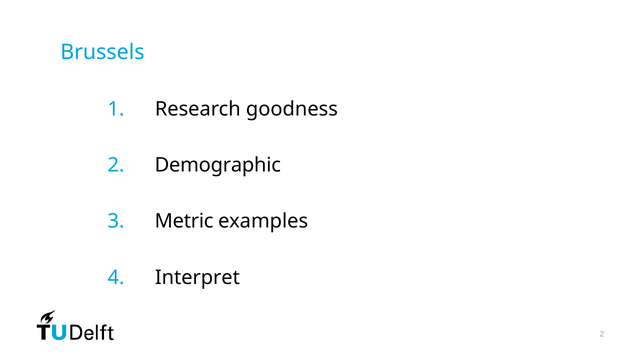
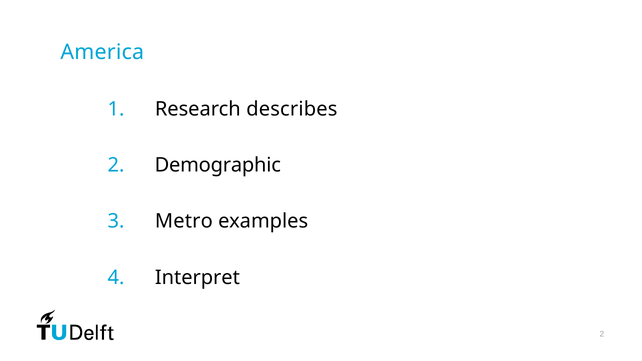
Brussels: Brussels -> America (102, 52)
goodness: goodness -> describes (292, 109)
Metric: Metric -> Metro (184, 221)
